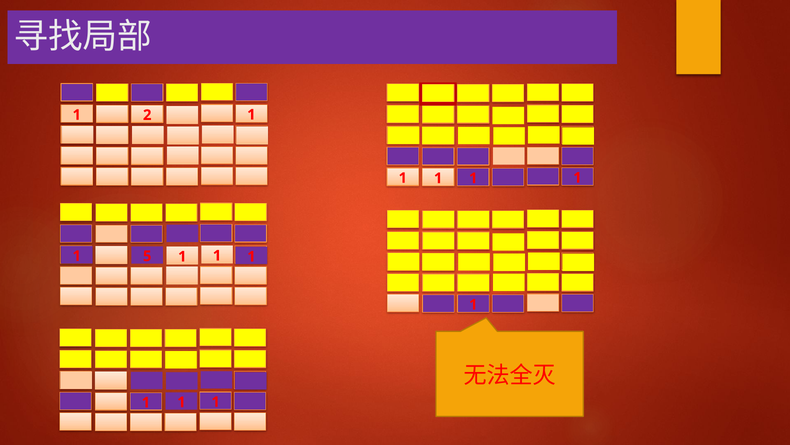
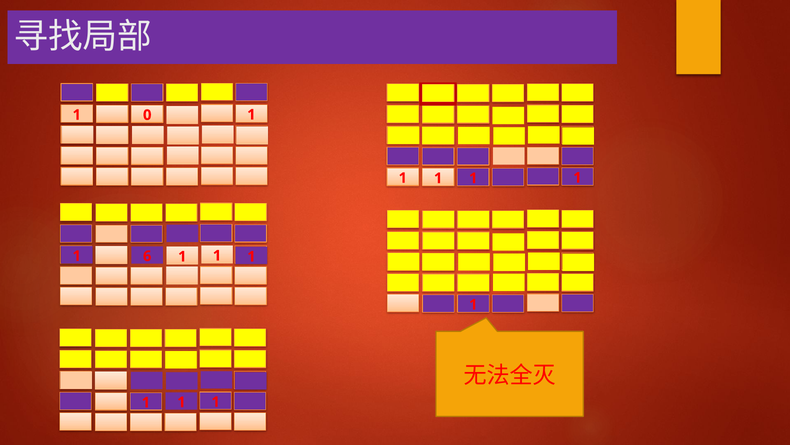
2: 2 -> 0 (147, 115)
5: 5 -> 6 (147, 256)
